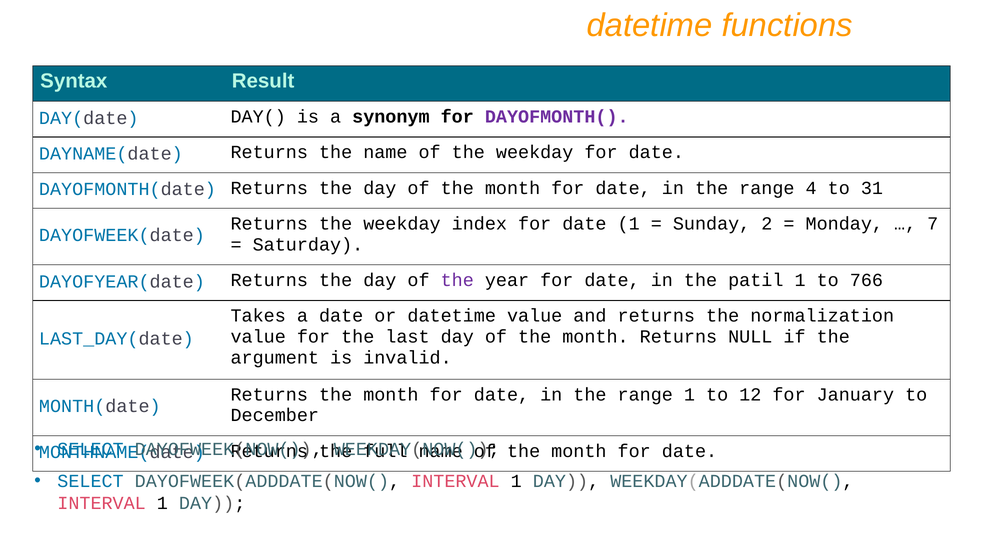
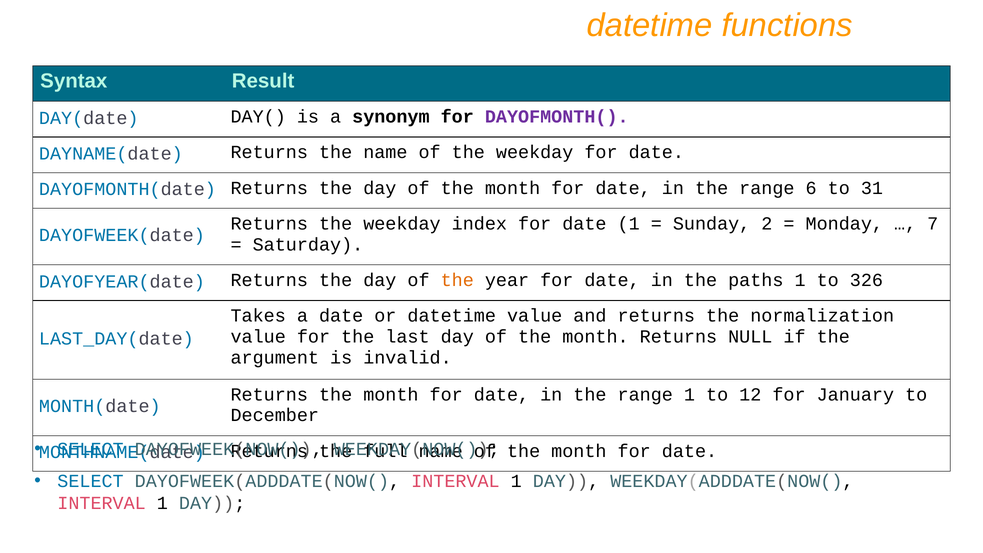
4: 4 -> 6 (811, 188)
the colour: purple -> orange (457, 280)
patil: patil -> paths (756, 280)
766: 766 -> 326 (866, 280)
